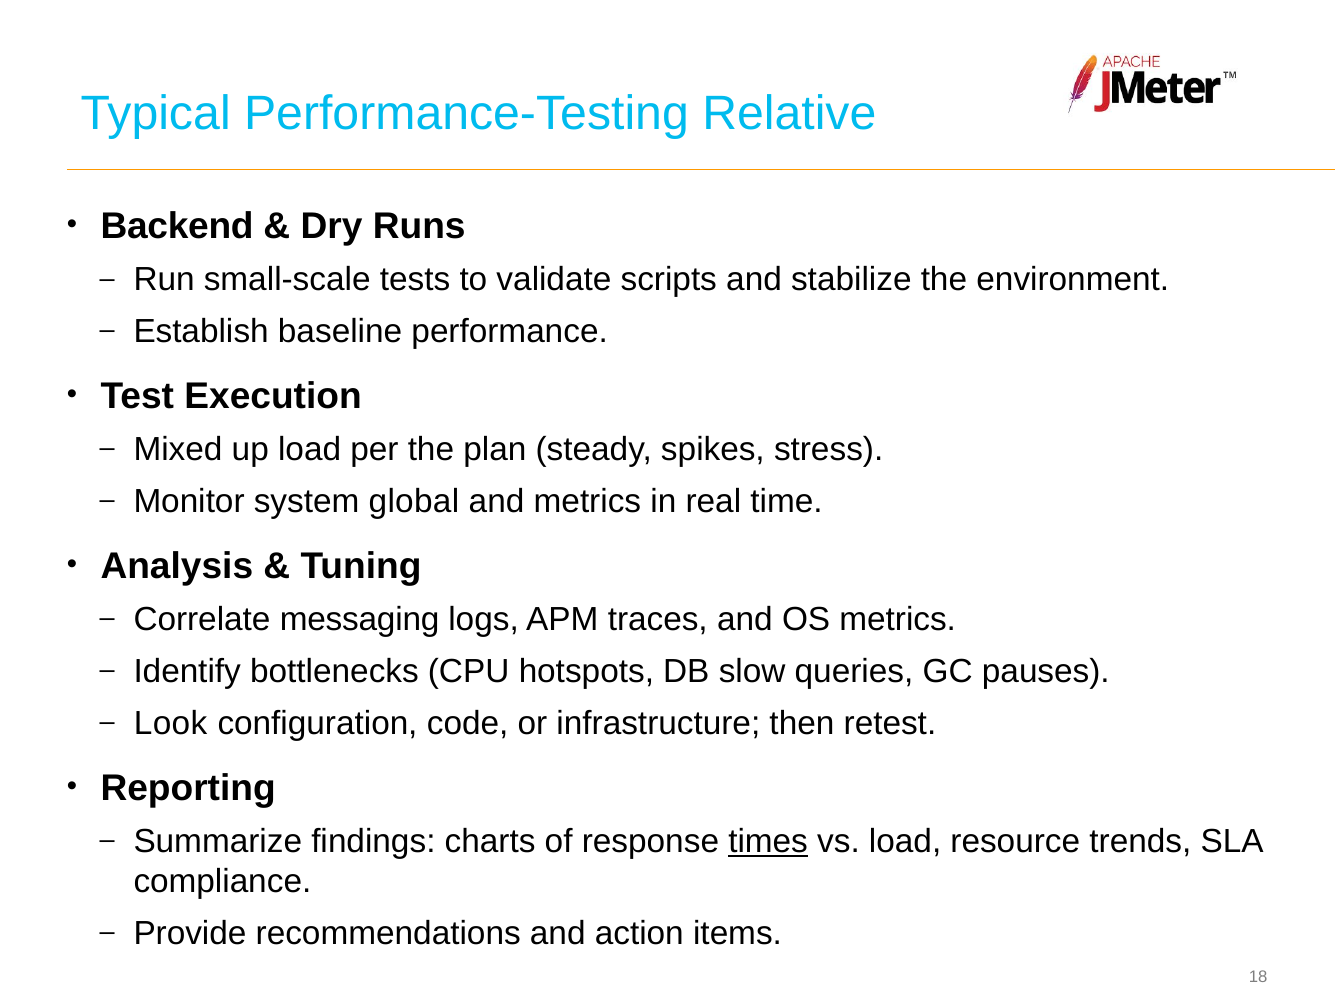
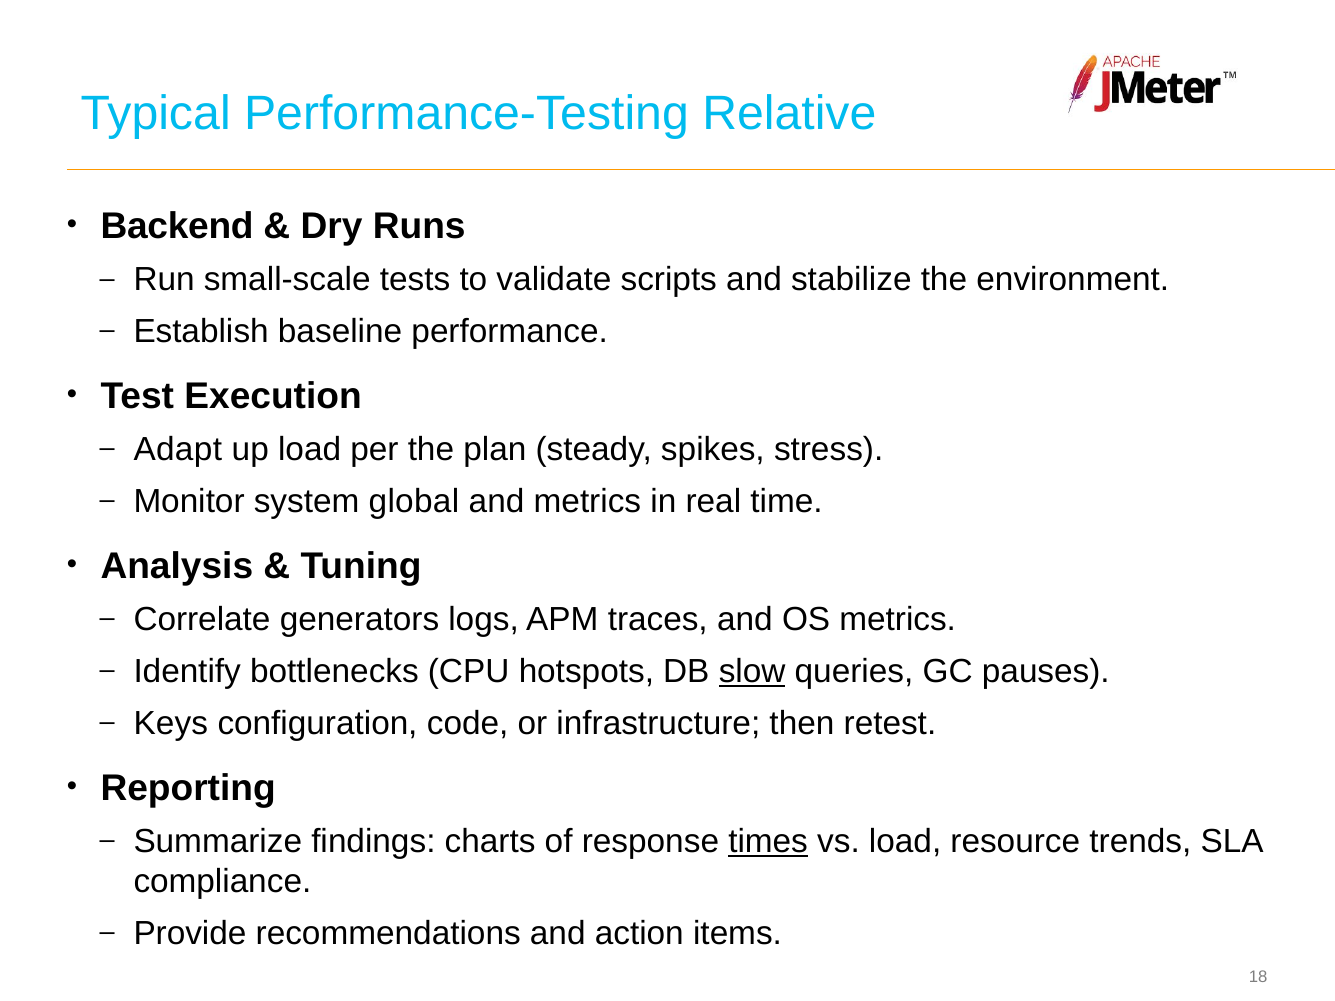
Mixed: Mixed -> Adapt (178, 450)
messaging: messaging -> generators (359, 620)
slow underline: none -> present (752, 672)
Look: Look -> Keys (171, 723)
